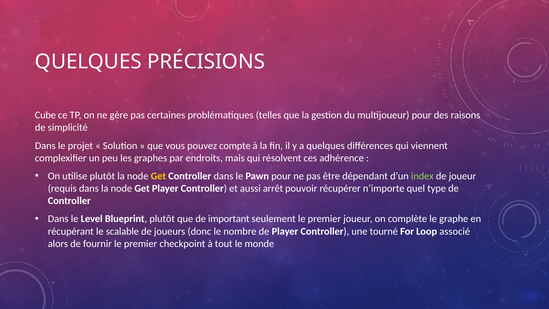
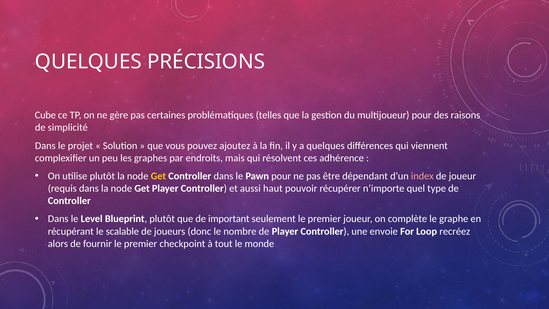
compte: compte -> ajoutez (235, 146)
index colour: light green -> pink (422, 176)
arrêt: arrêt -> haut (273, 188)
tourné: tourné -> envoie (384, 231)
associé: associé -> recréez (455, 231)
